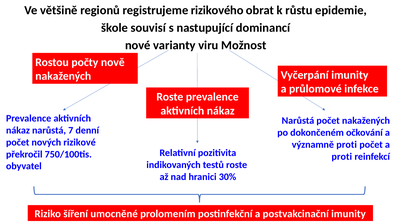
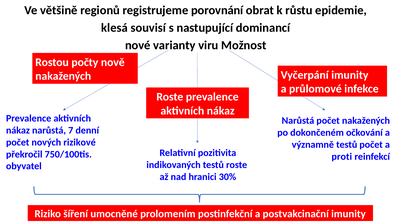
rizikového: rizikového -> porovnání (217, 10)
škole: škole -> klesá (114, 28)
významně proti: proti -> testů (347, 145)
